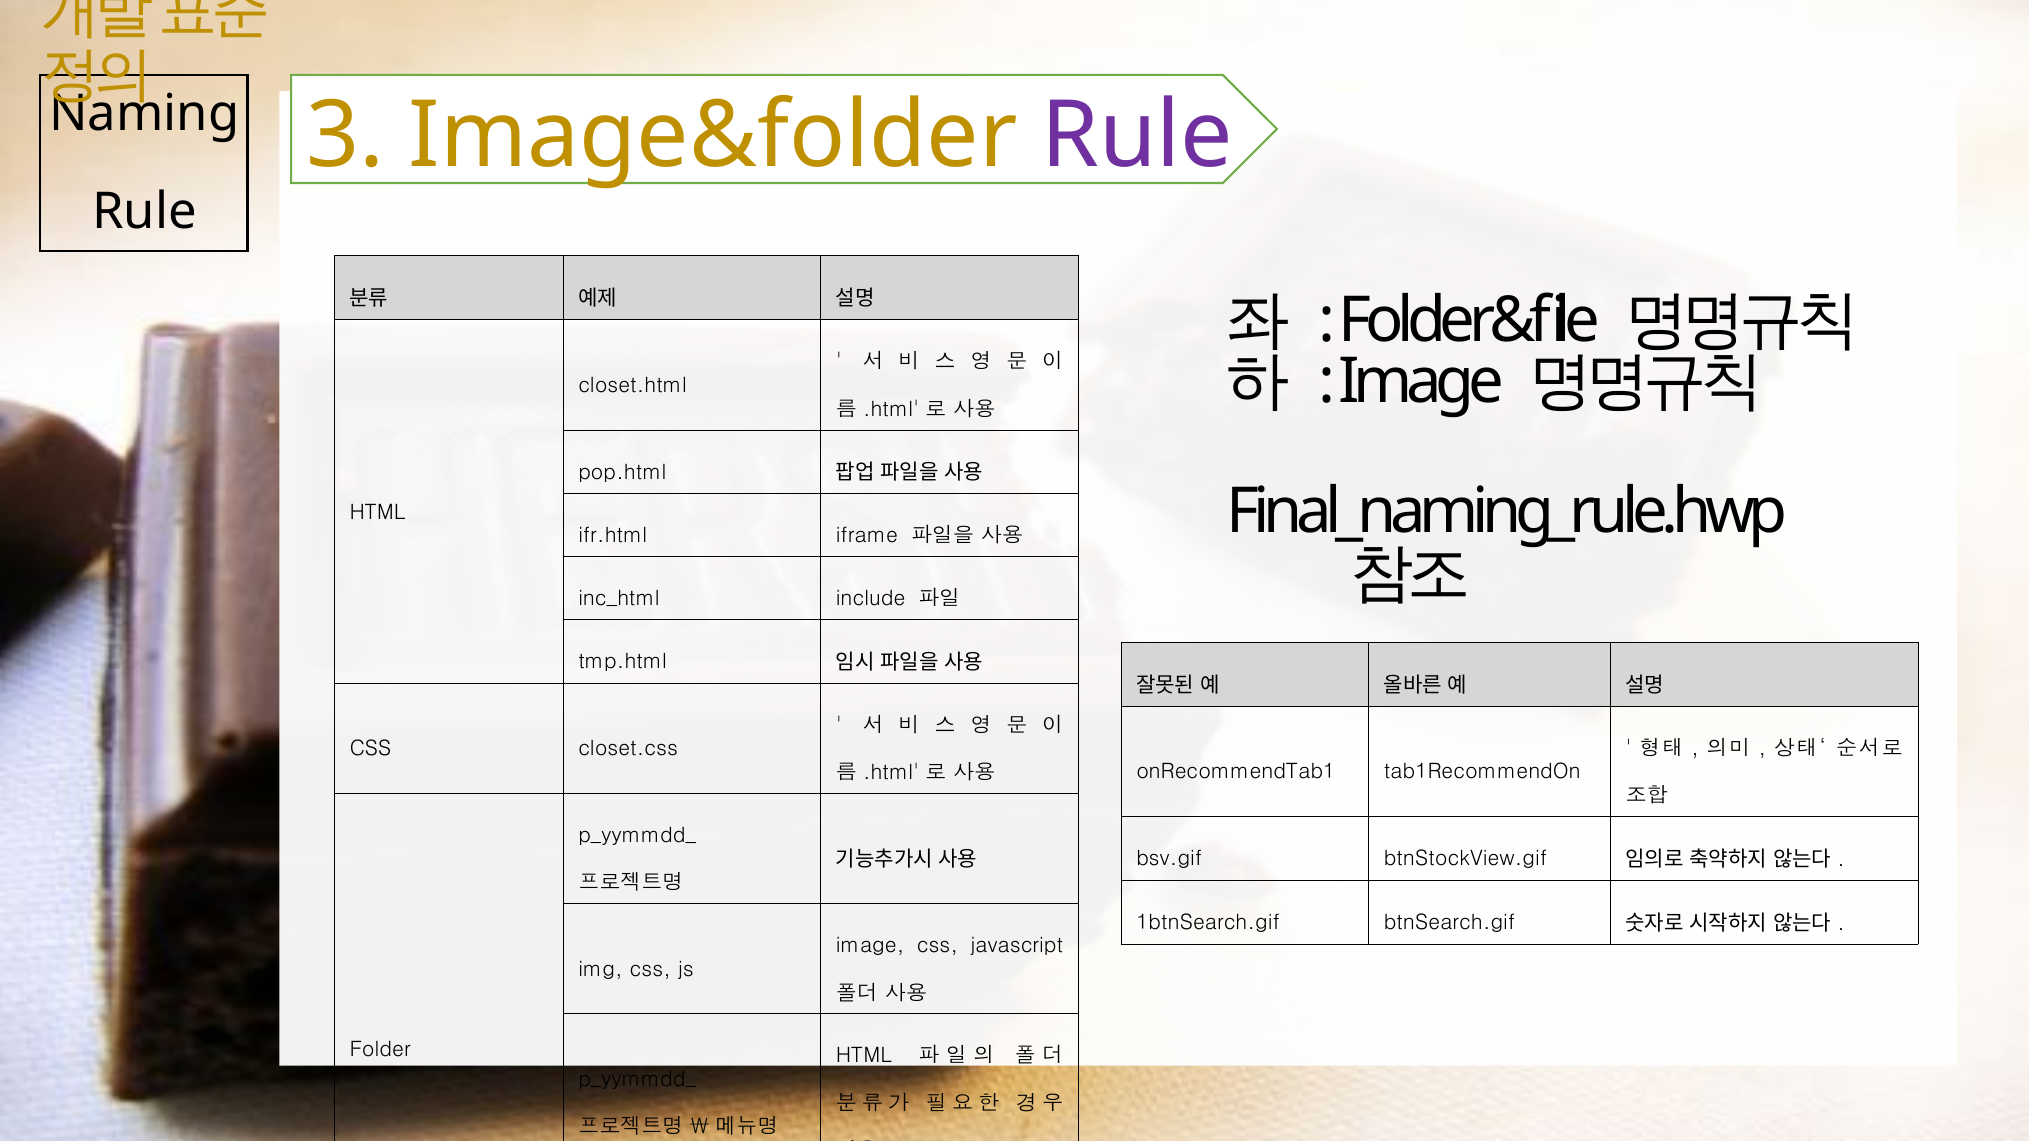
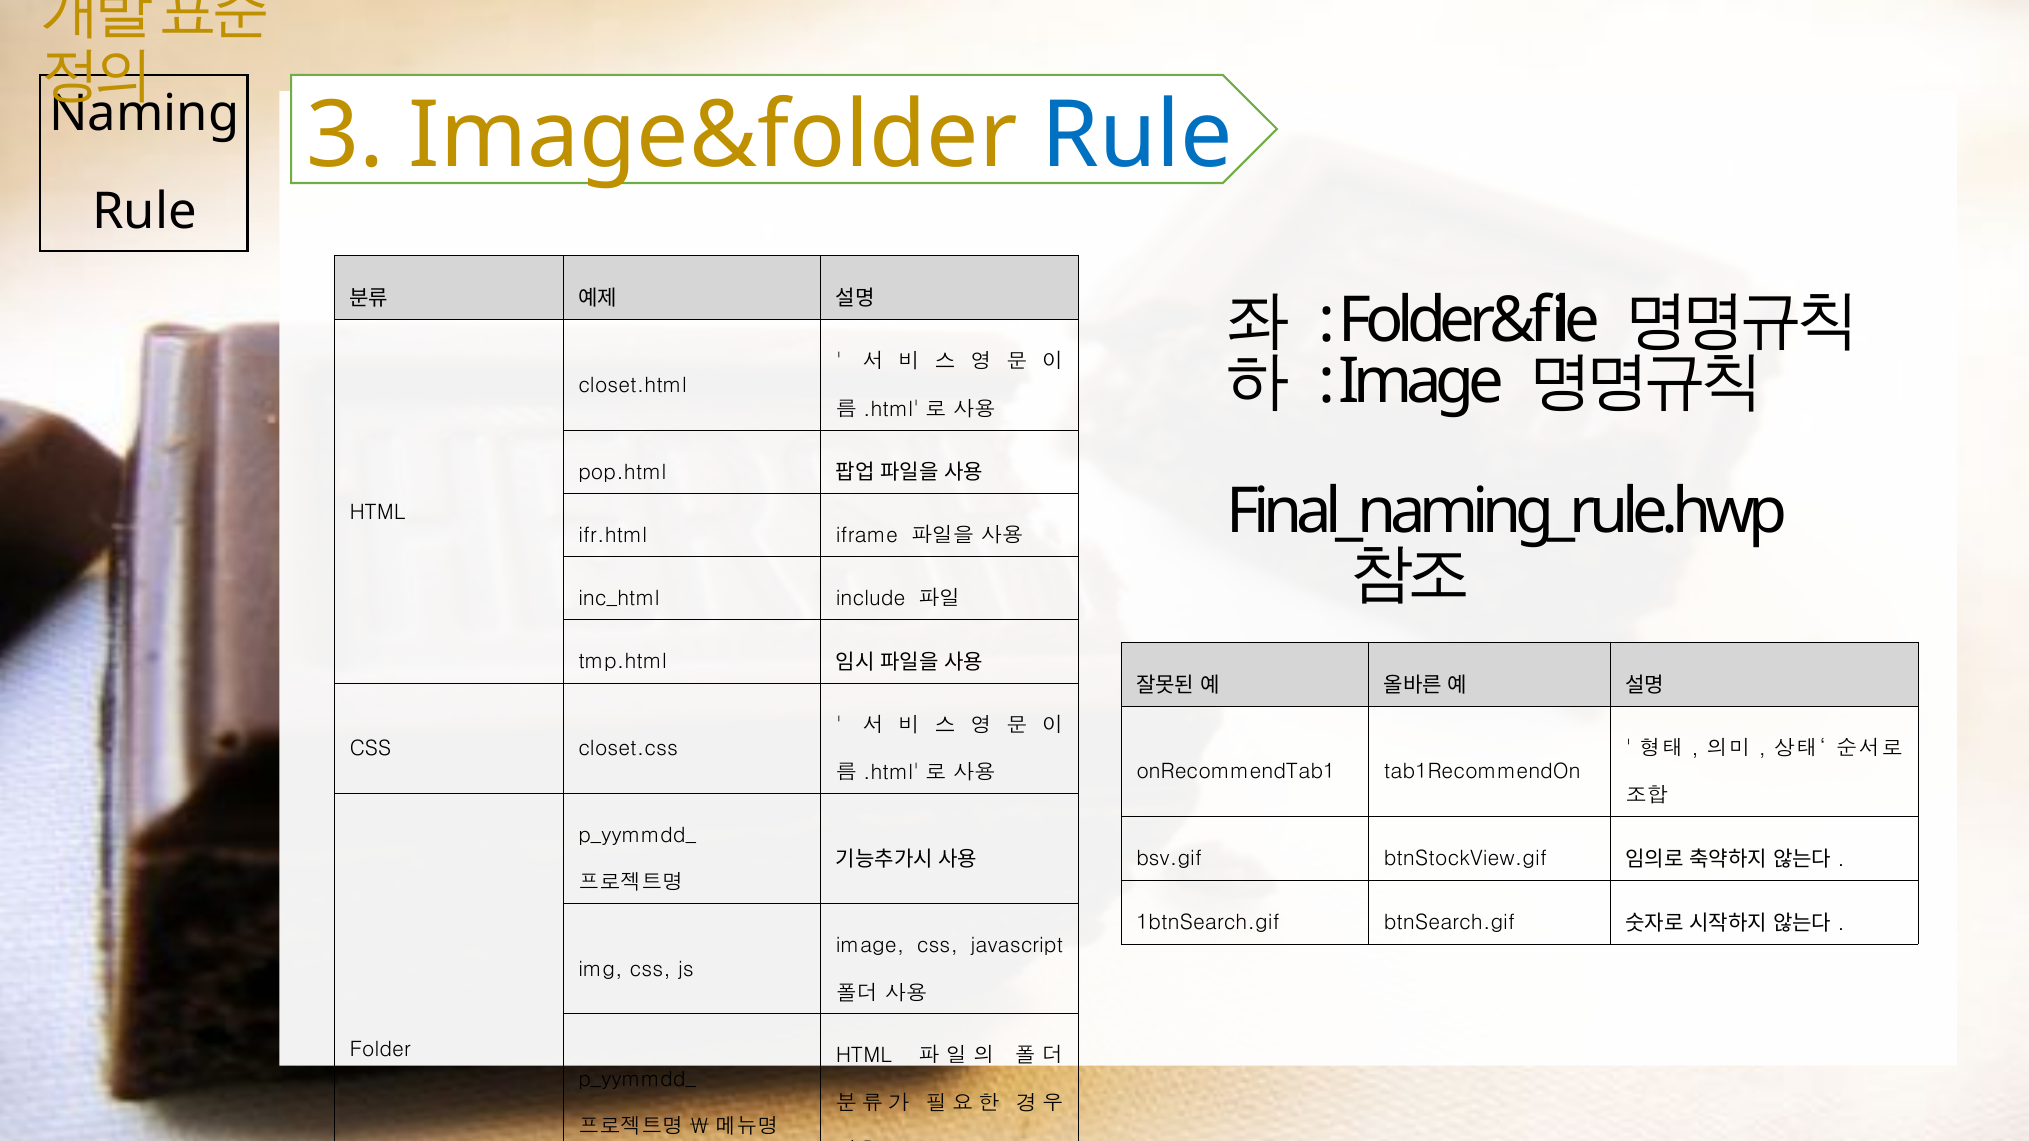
Rule colour: purple -> blue (1137, 136)
